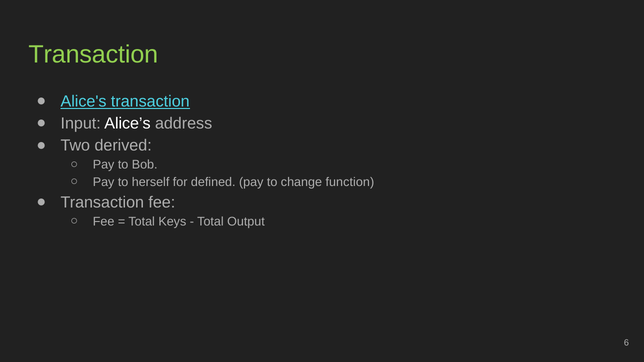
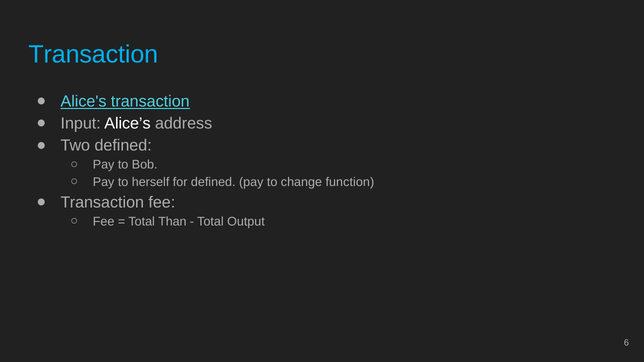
Transaction colour: light green -> light blue (93, 55)
Two derived: derived -> defined (123, 146)
Keys: Keys -> Than (172, 222)
